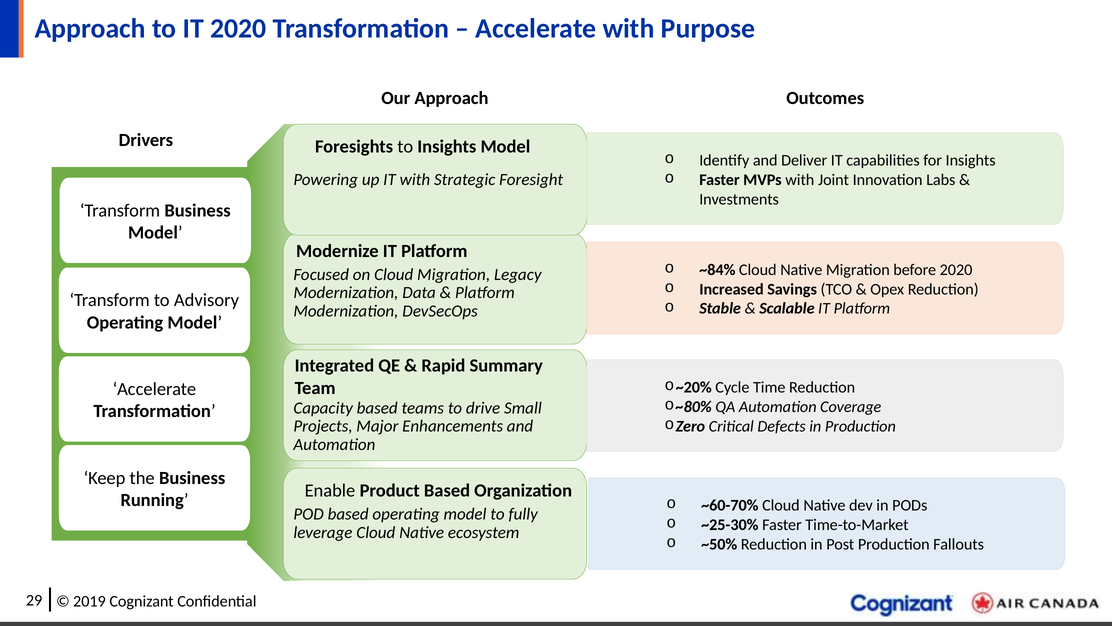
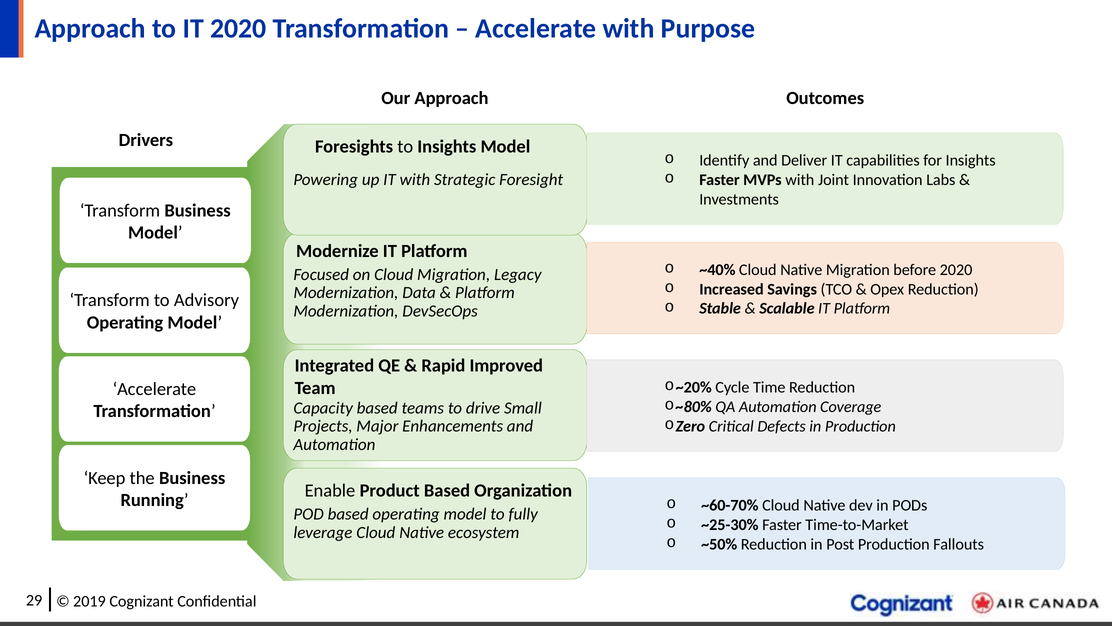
~84%: ~84% -> ~40% (717, 270)
Summary: Summary -> Improved (506, 365)
